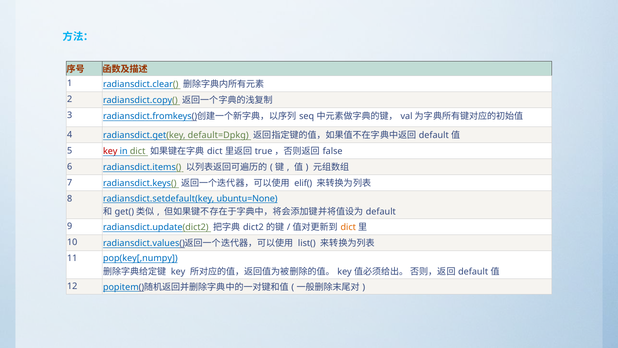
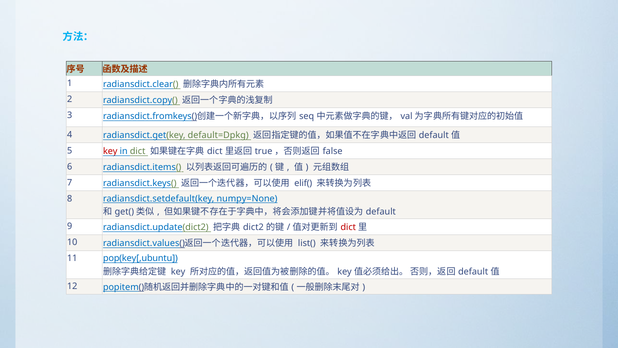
ubuntu=None: ubuntu=None -> numpy=None (247, 198)
dict colour: orange -> red (348, 227)
pop(key[,numpy: pop(key[,numpy -> pop(key[,ubuntu (140, 258)
